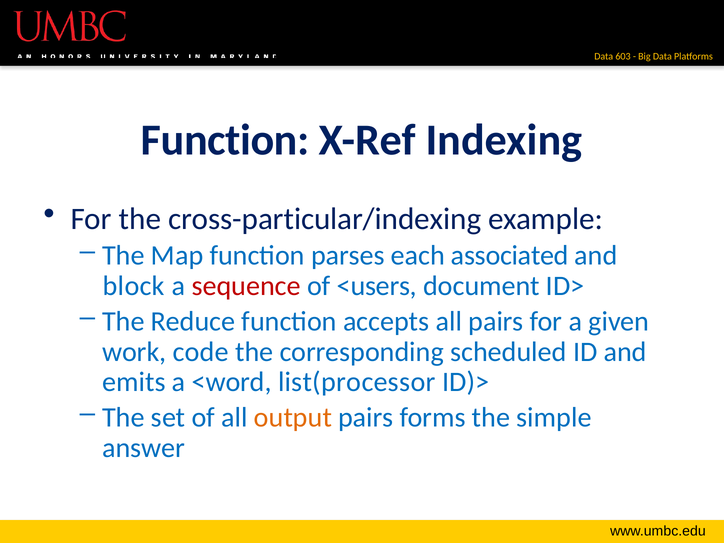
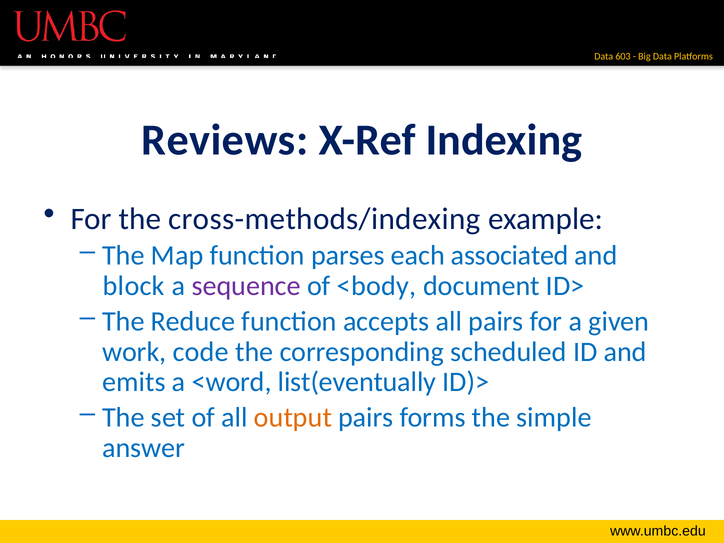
Function: Function -> Reviews (225, 140)
cross-particular/indexing: cross-particular/indexing -> cross-methods/indexing (324, 219)
sequence colour: red -> purple (246, 286)
<users: <users -> <body (377, 286)
list(processor: list(processor -> list(eventually (357, 382)
